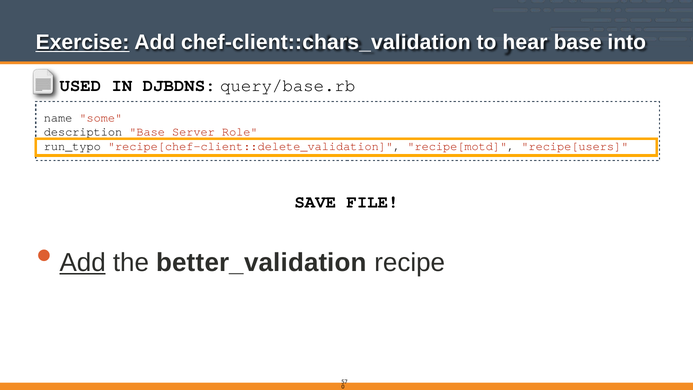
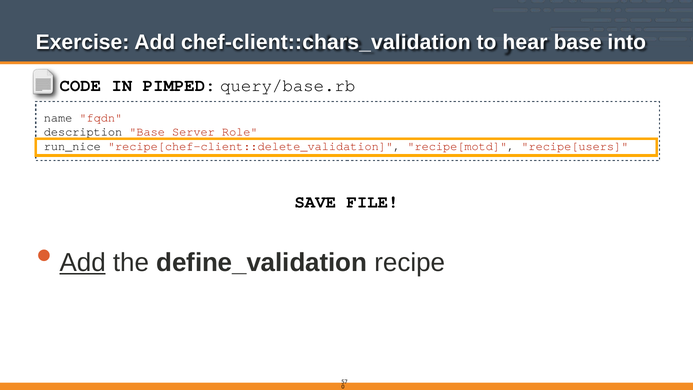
Exercise underline: present -> none (83, 42)
USED: USED -> CODE (80, 86)
DJBDNS: DJBDNS -> PIMPED (179, 86)
some: some -> fqdn (101, 118)
run_typo: run_typo -> run_nice (72, 146)
better_validation: better_validation -> define_validation (262, 262)
